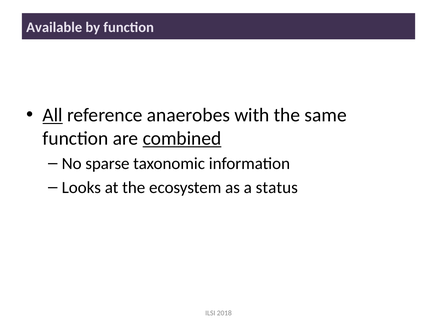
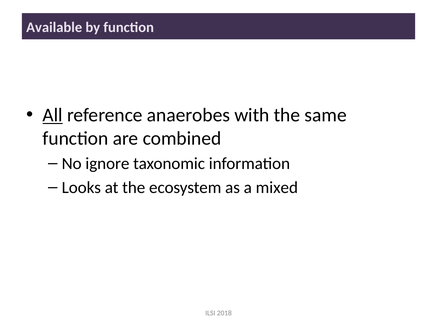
combined underline: present -> none (182, 138)
sparse: sparse -> ignore (107, 163)
status: status -> mixed (277, 187)
